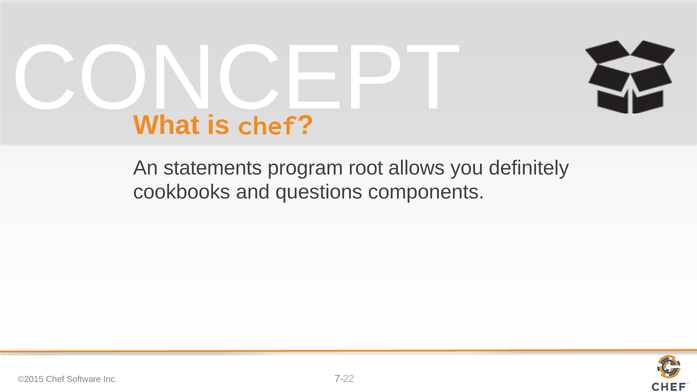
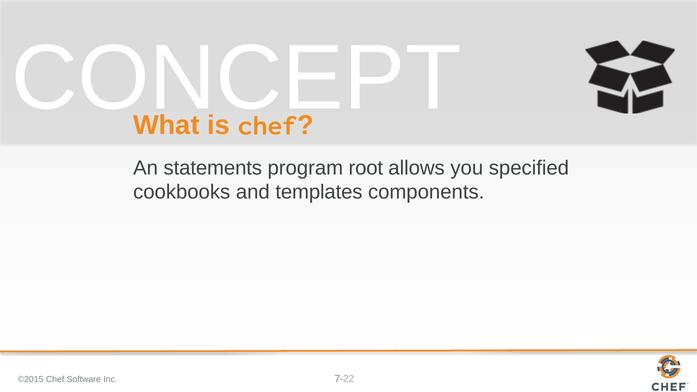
definitely: definitely -> specified (529, 168)
questions: questions -> templates (319, 192)
